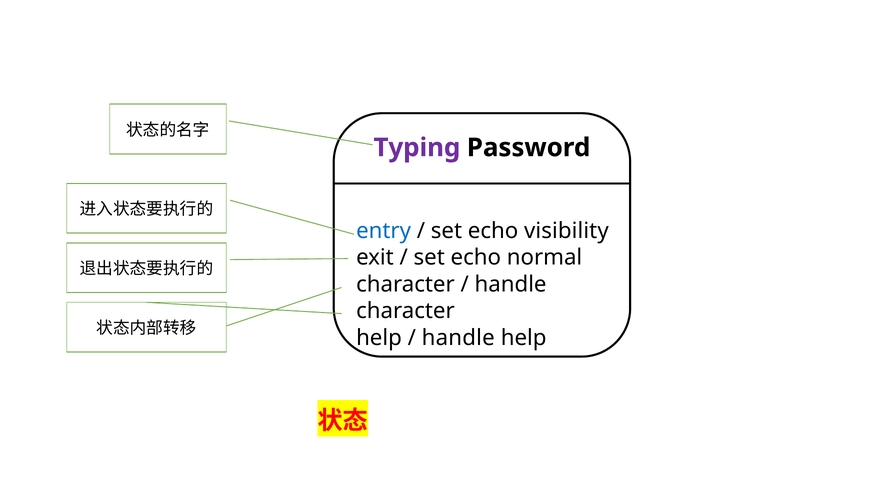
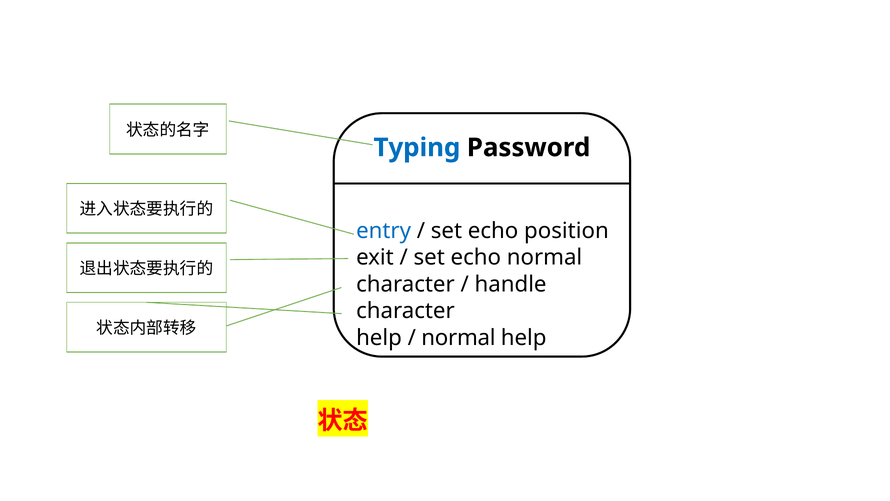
Typing colour: purple -> blue (417, 148)
visibility: visibility -> position (566, 231)
handle: handle -> normal (458, 338)
